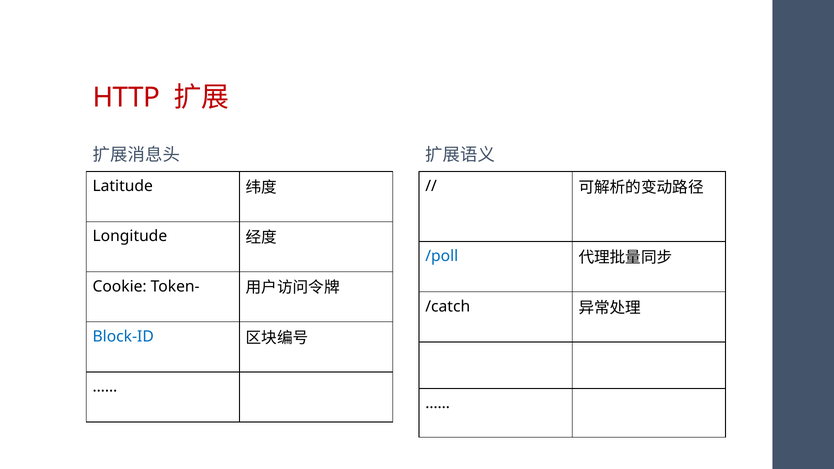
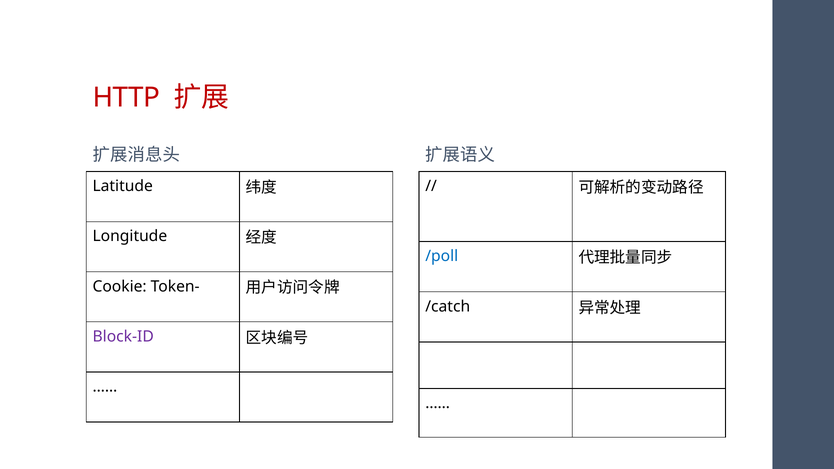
Block-ID colour: blue -> purple (123, 337)
